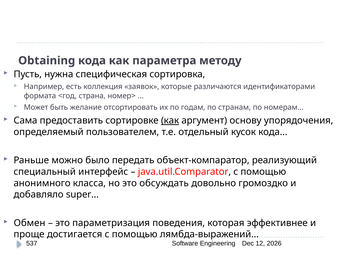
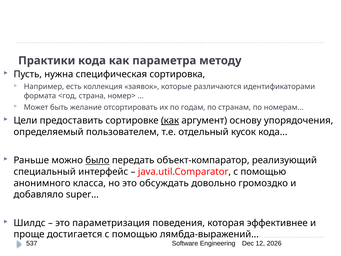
Obtaining: Obtaining -> Практики (47, 61)
Сама: Сама -> Цели (25, 120)
было underline: none -> present (97, 160)
Обмен: Обмен -> Шилдс (30, 223)
